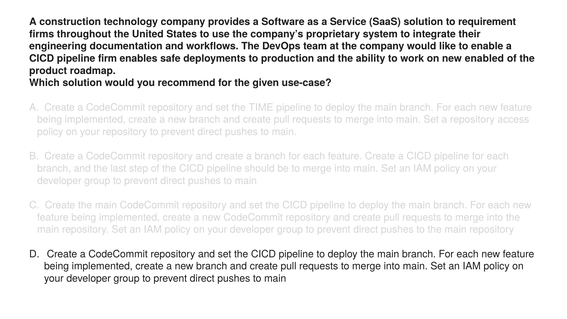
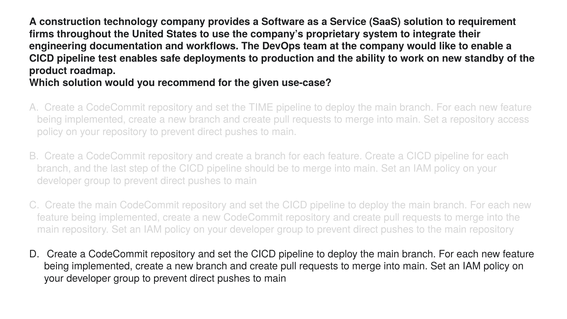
firm: firm -> test (107, 58)
enabled: enabled -> standby (484, 58)
